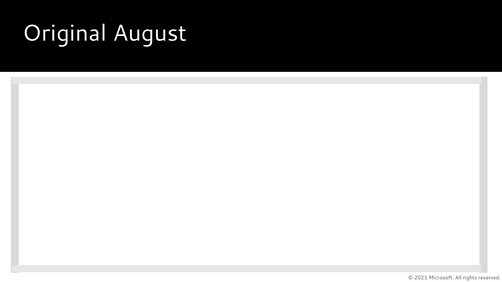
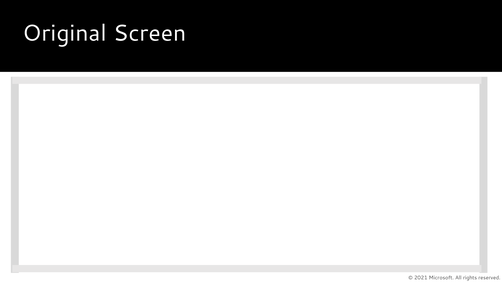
August: August -> Screen (150, 33)
